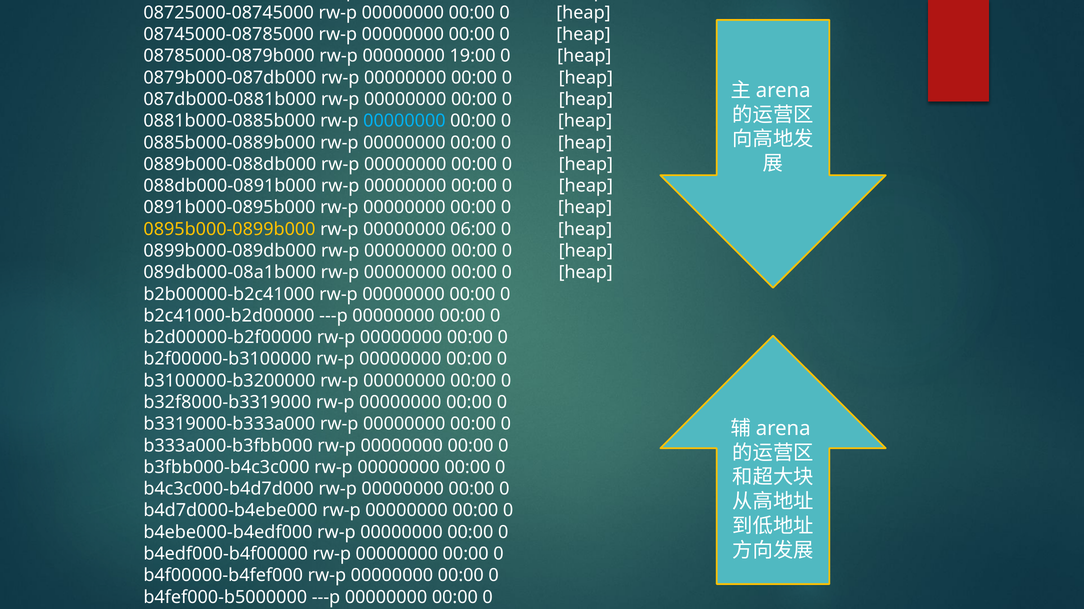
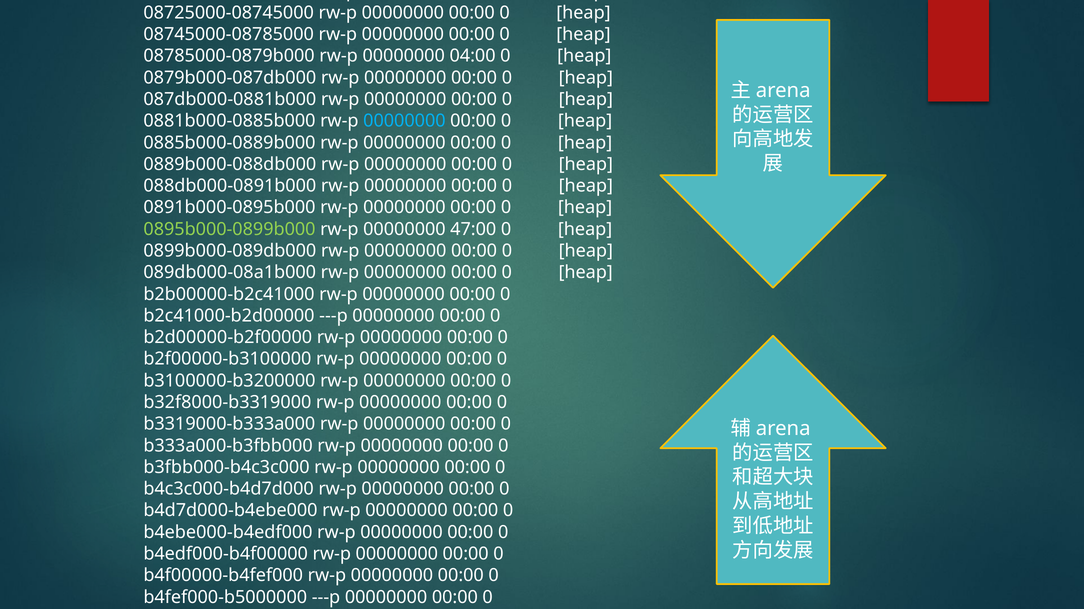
19:00: 19:00 -> 04:00 (473, 56)
0895b000-0899b000 colour: yellow -> light green (229, 229)
06:00: 06:00 -> 47:00 (473, 229)
